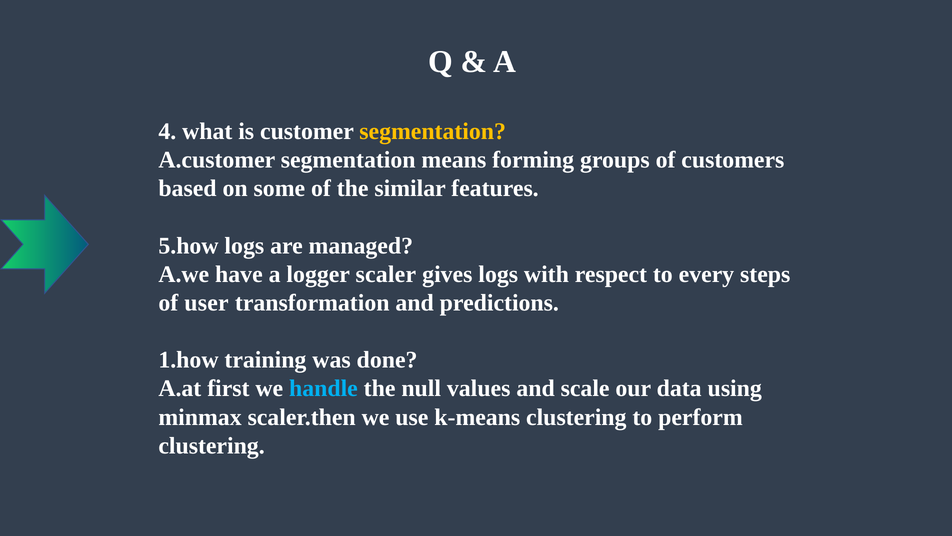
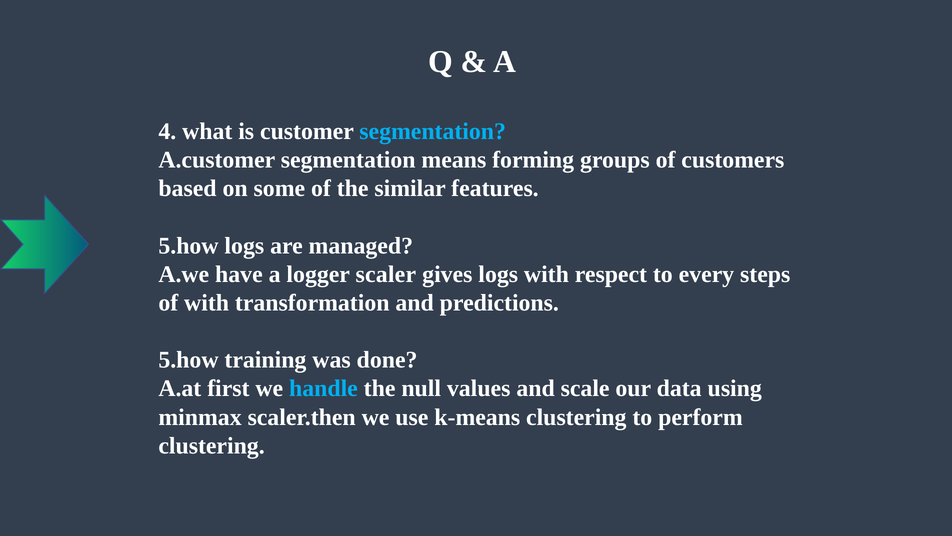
segmentation colour: yellow -> light blue (433, 131)
of user: user -> with (207, 303)
1.how: 1.how -> 5.how (188, 360)
